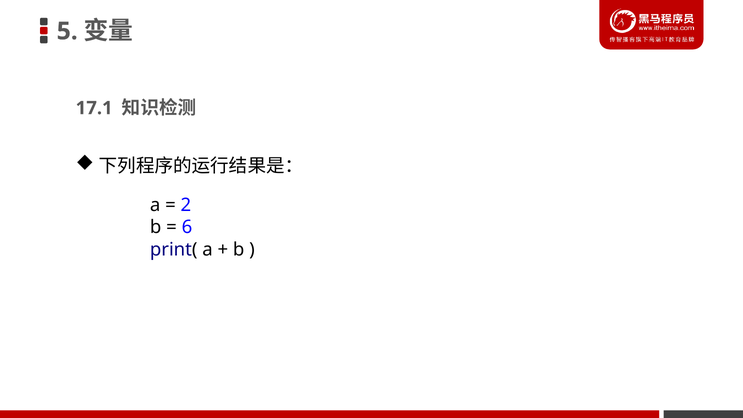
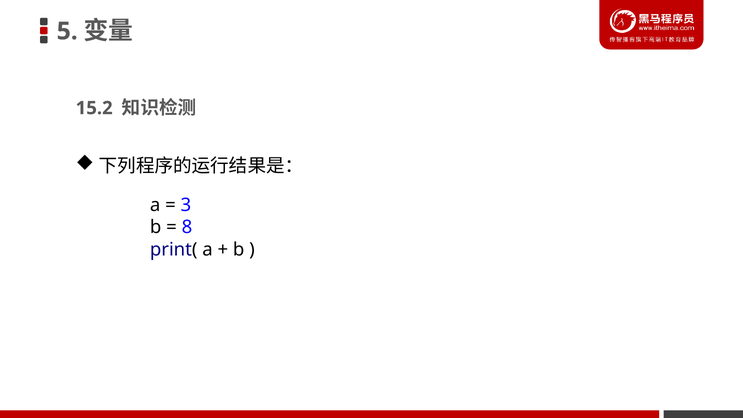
17.1: 17.1 -> 15.2 (94, 108)
2: 2 -> 3 (186, 205)
6: 6 -> 8 (187, 227)
